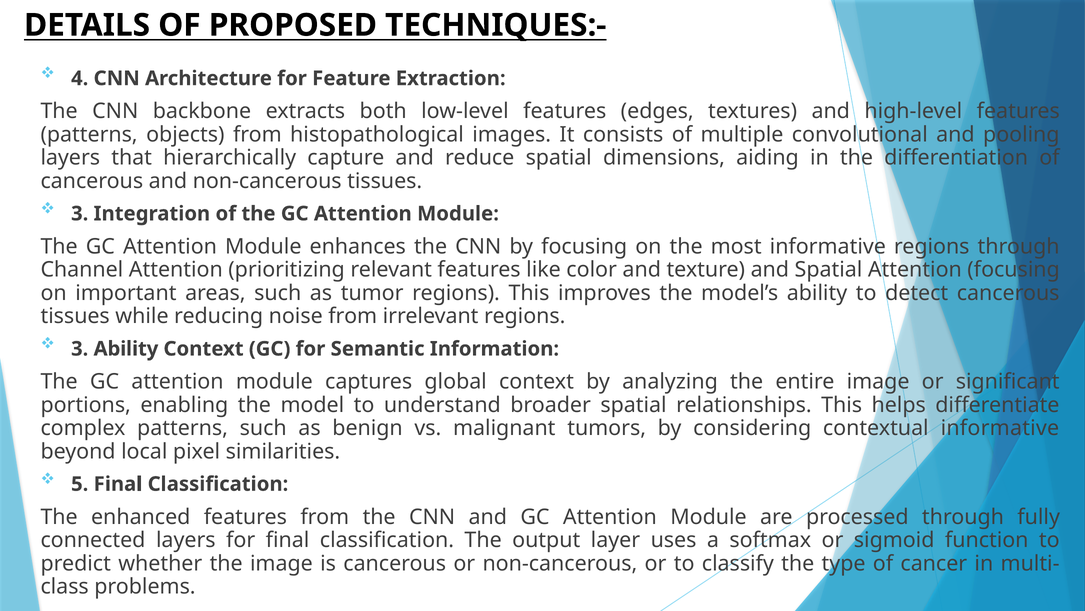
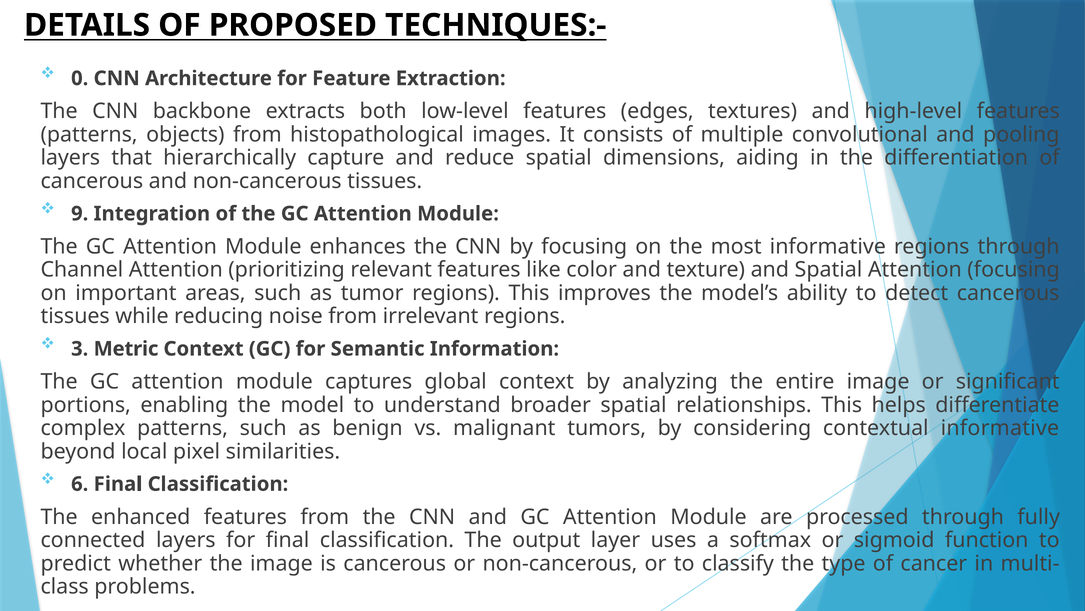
4: 4 -> 0 (80, 78)
3: 3 -> 9 (80, 213)
3 Ability: Ability -> Metric (126, 348)
5: 5 -> 6 (80, 484)
